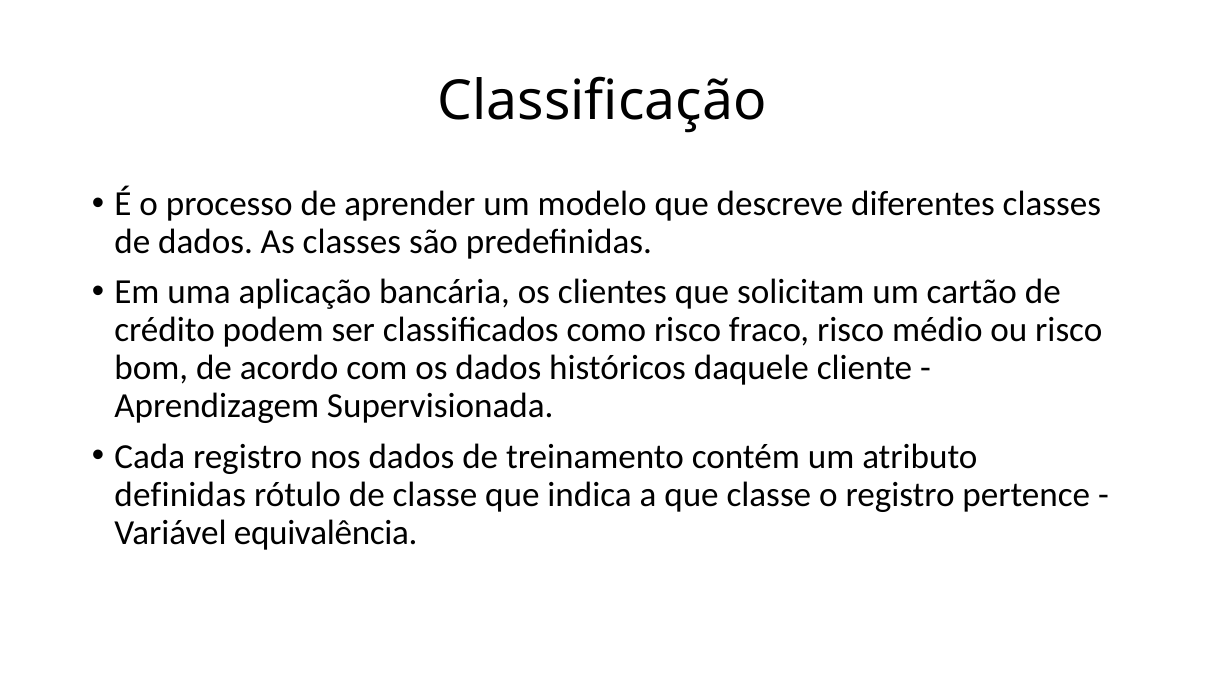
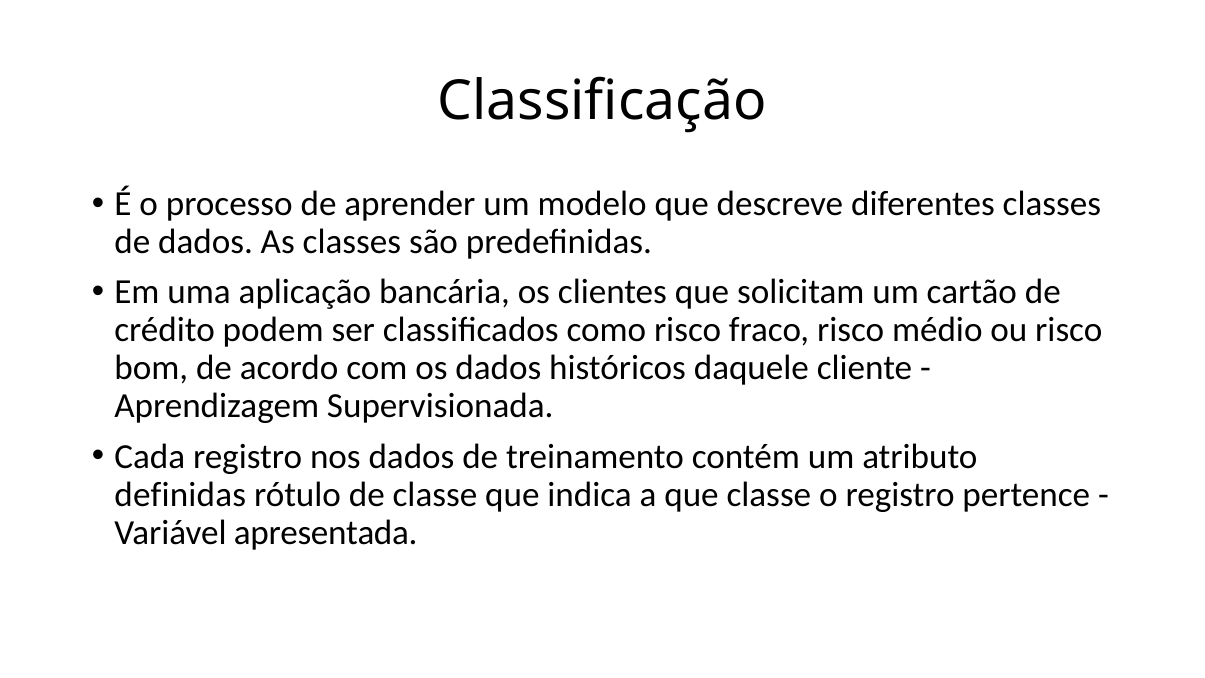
equivalência: equivalência -> apresentada (326, 533)
